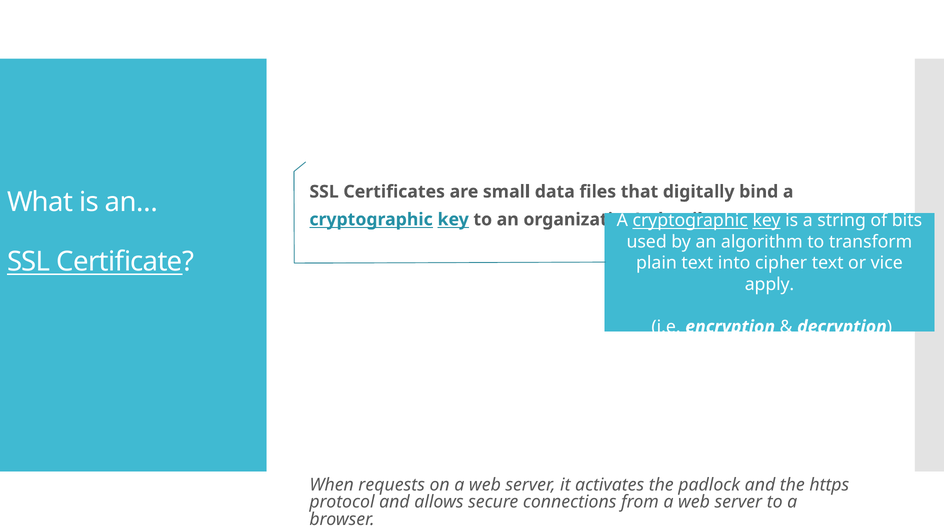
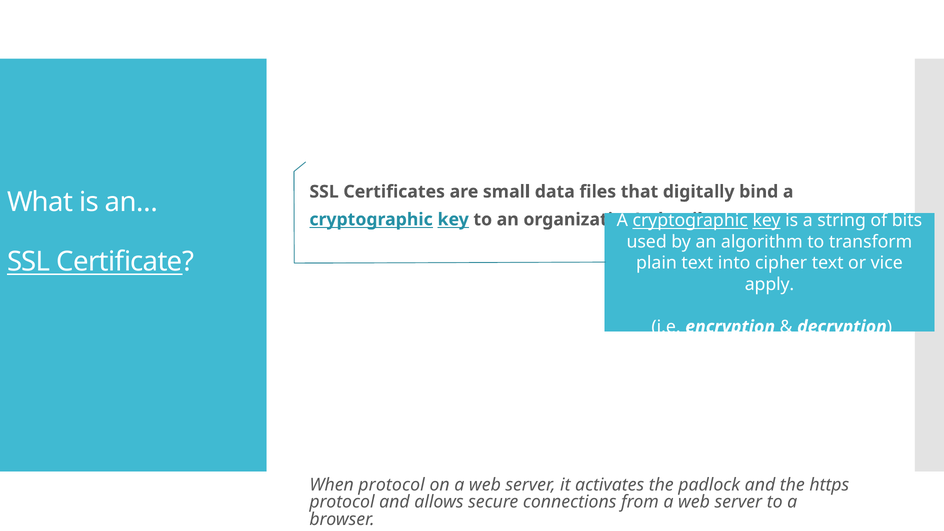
When requests: requests -> protocol (392, 485)
